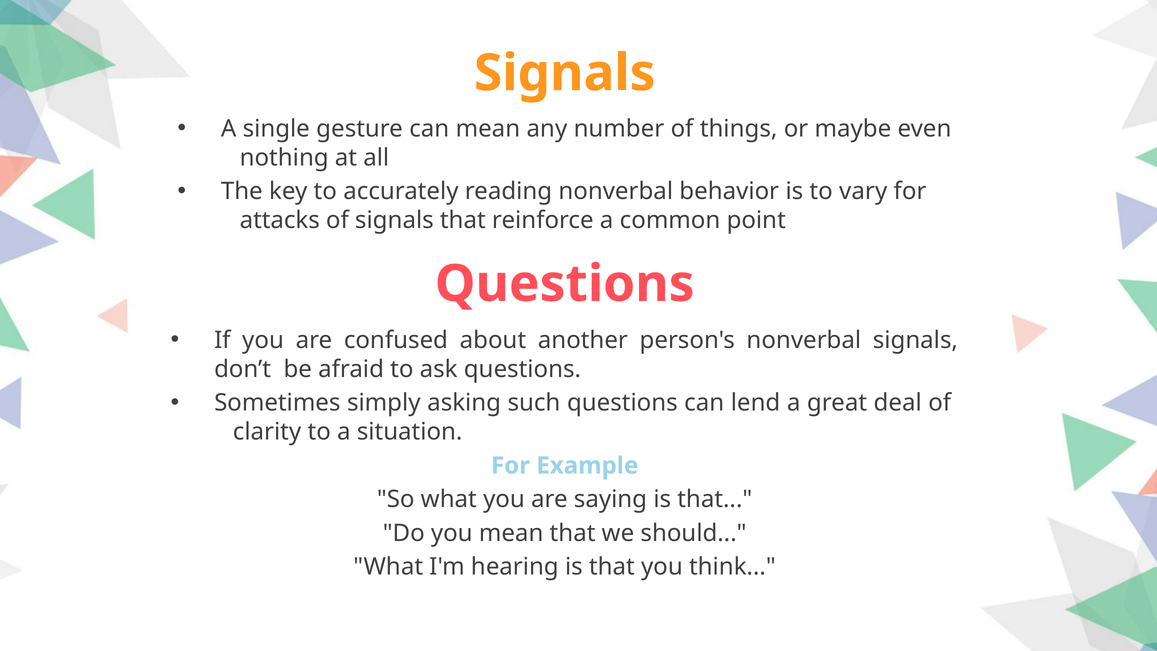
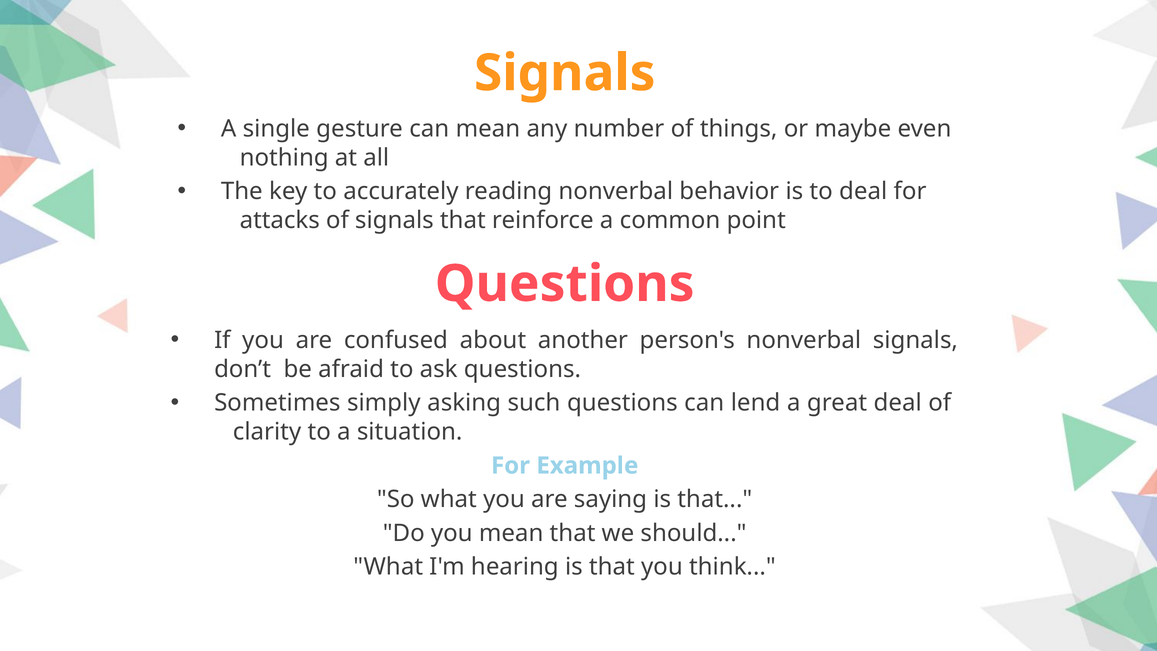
to vary: vary -> deal (863, 191)
